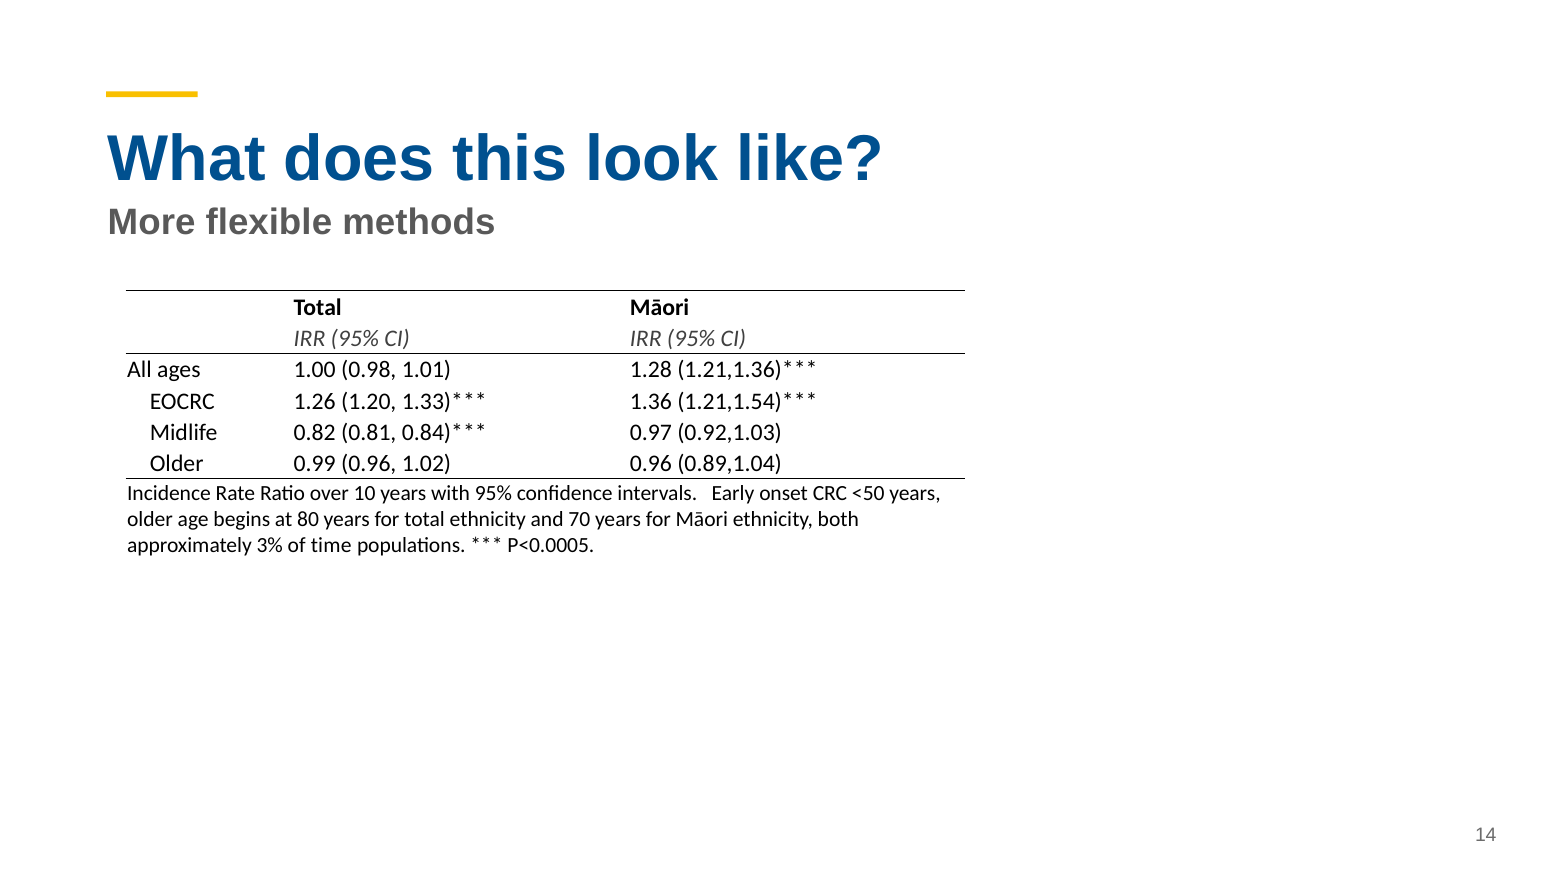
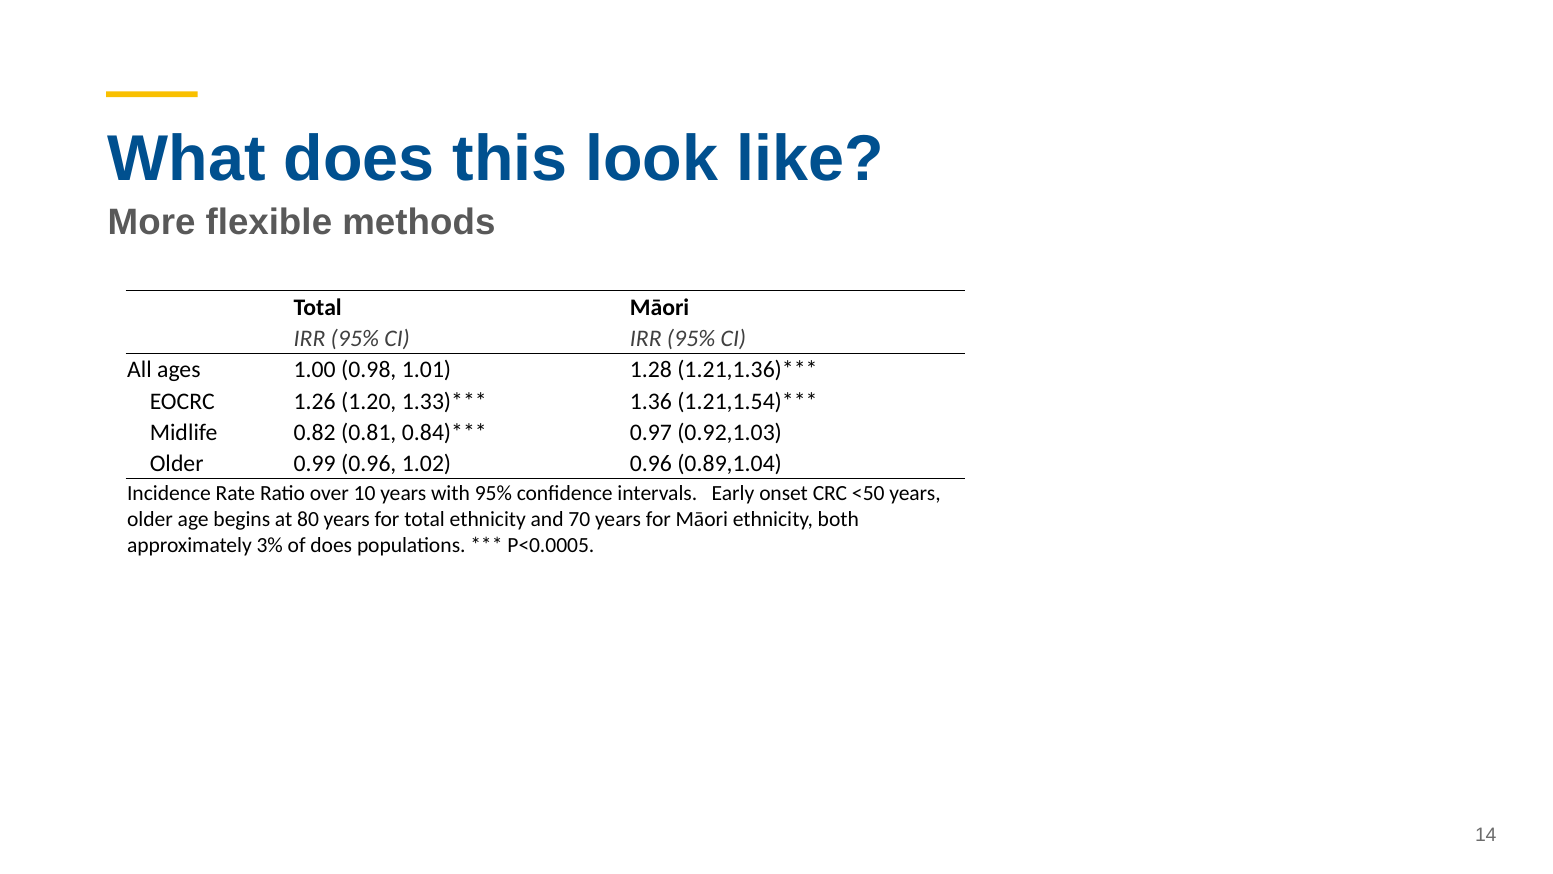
of time: time -> does (331, 545)
